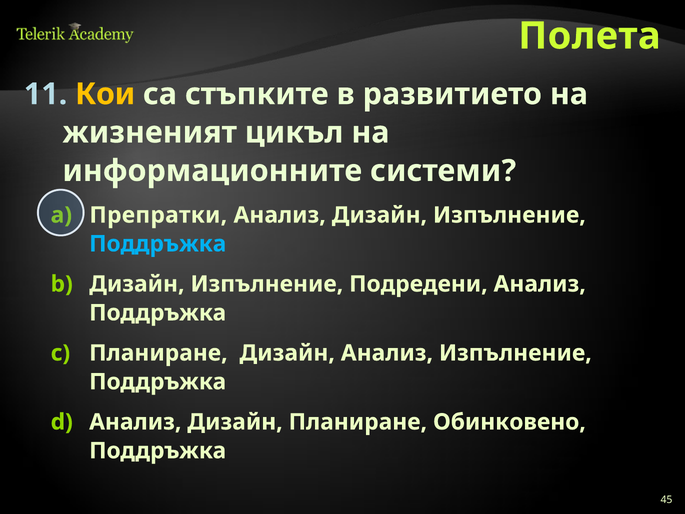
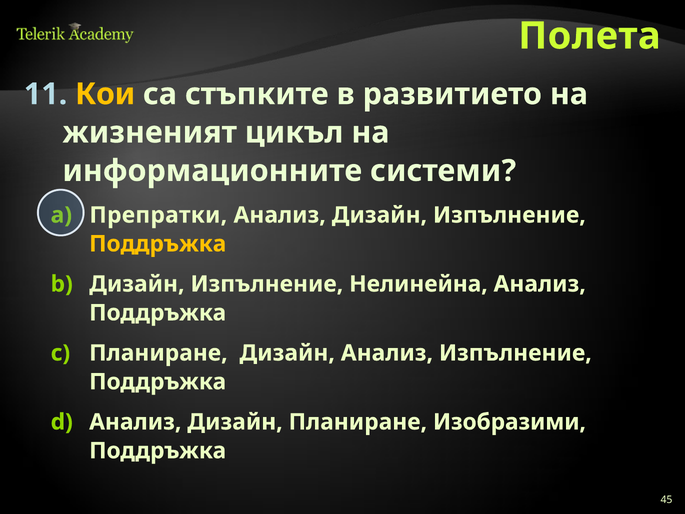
Поддръжка colour: light blue -> yellow (158, 244)
Подредени: Подредени -> Нелинейна (418, 284)
Обинковено: Обинковено -> Изобразими (509, 422)
